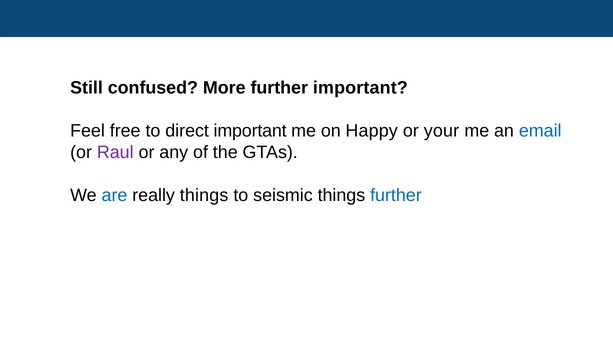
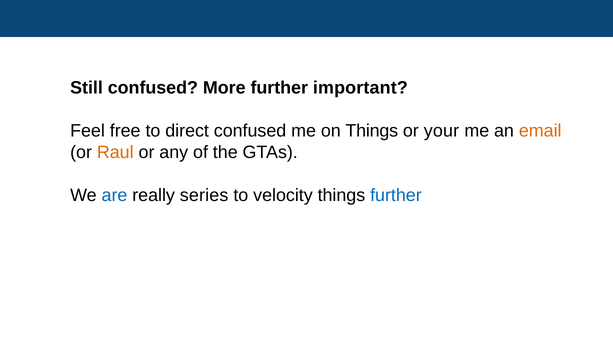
direct important: important -> confused (250, 131)
on Happy: Happy -> Things (372, 131)
email colour: blue -> orange (540, 131)
Raul colour: purple -> orange (115, 152)
really things: things -> series (204, 195)
seismic: seismic -> velocity (283, 195)
